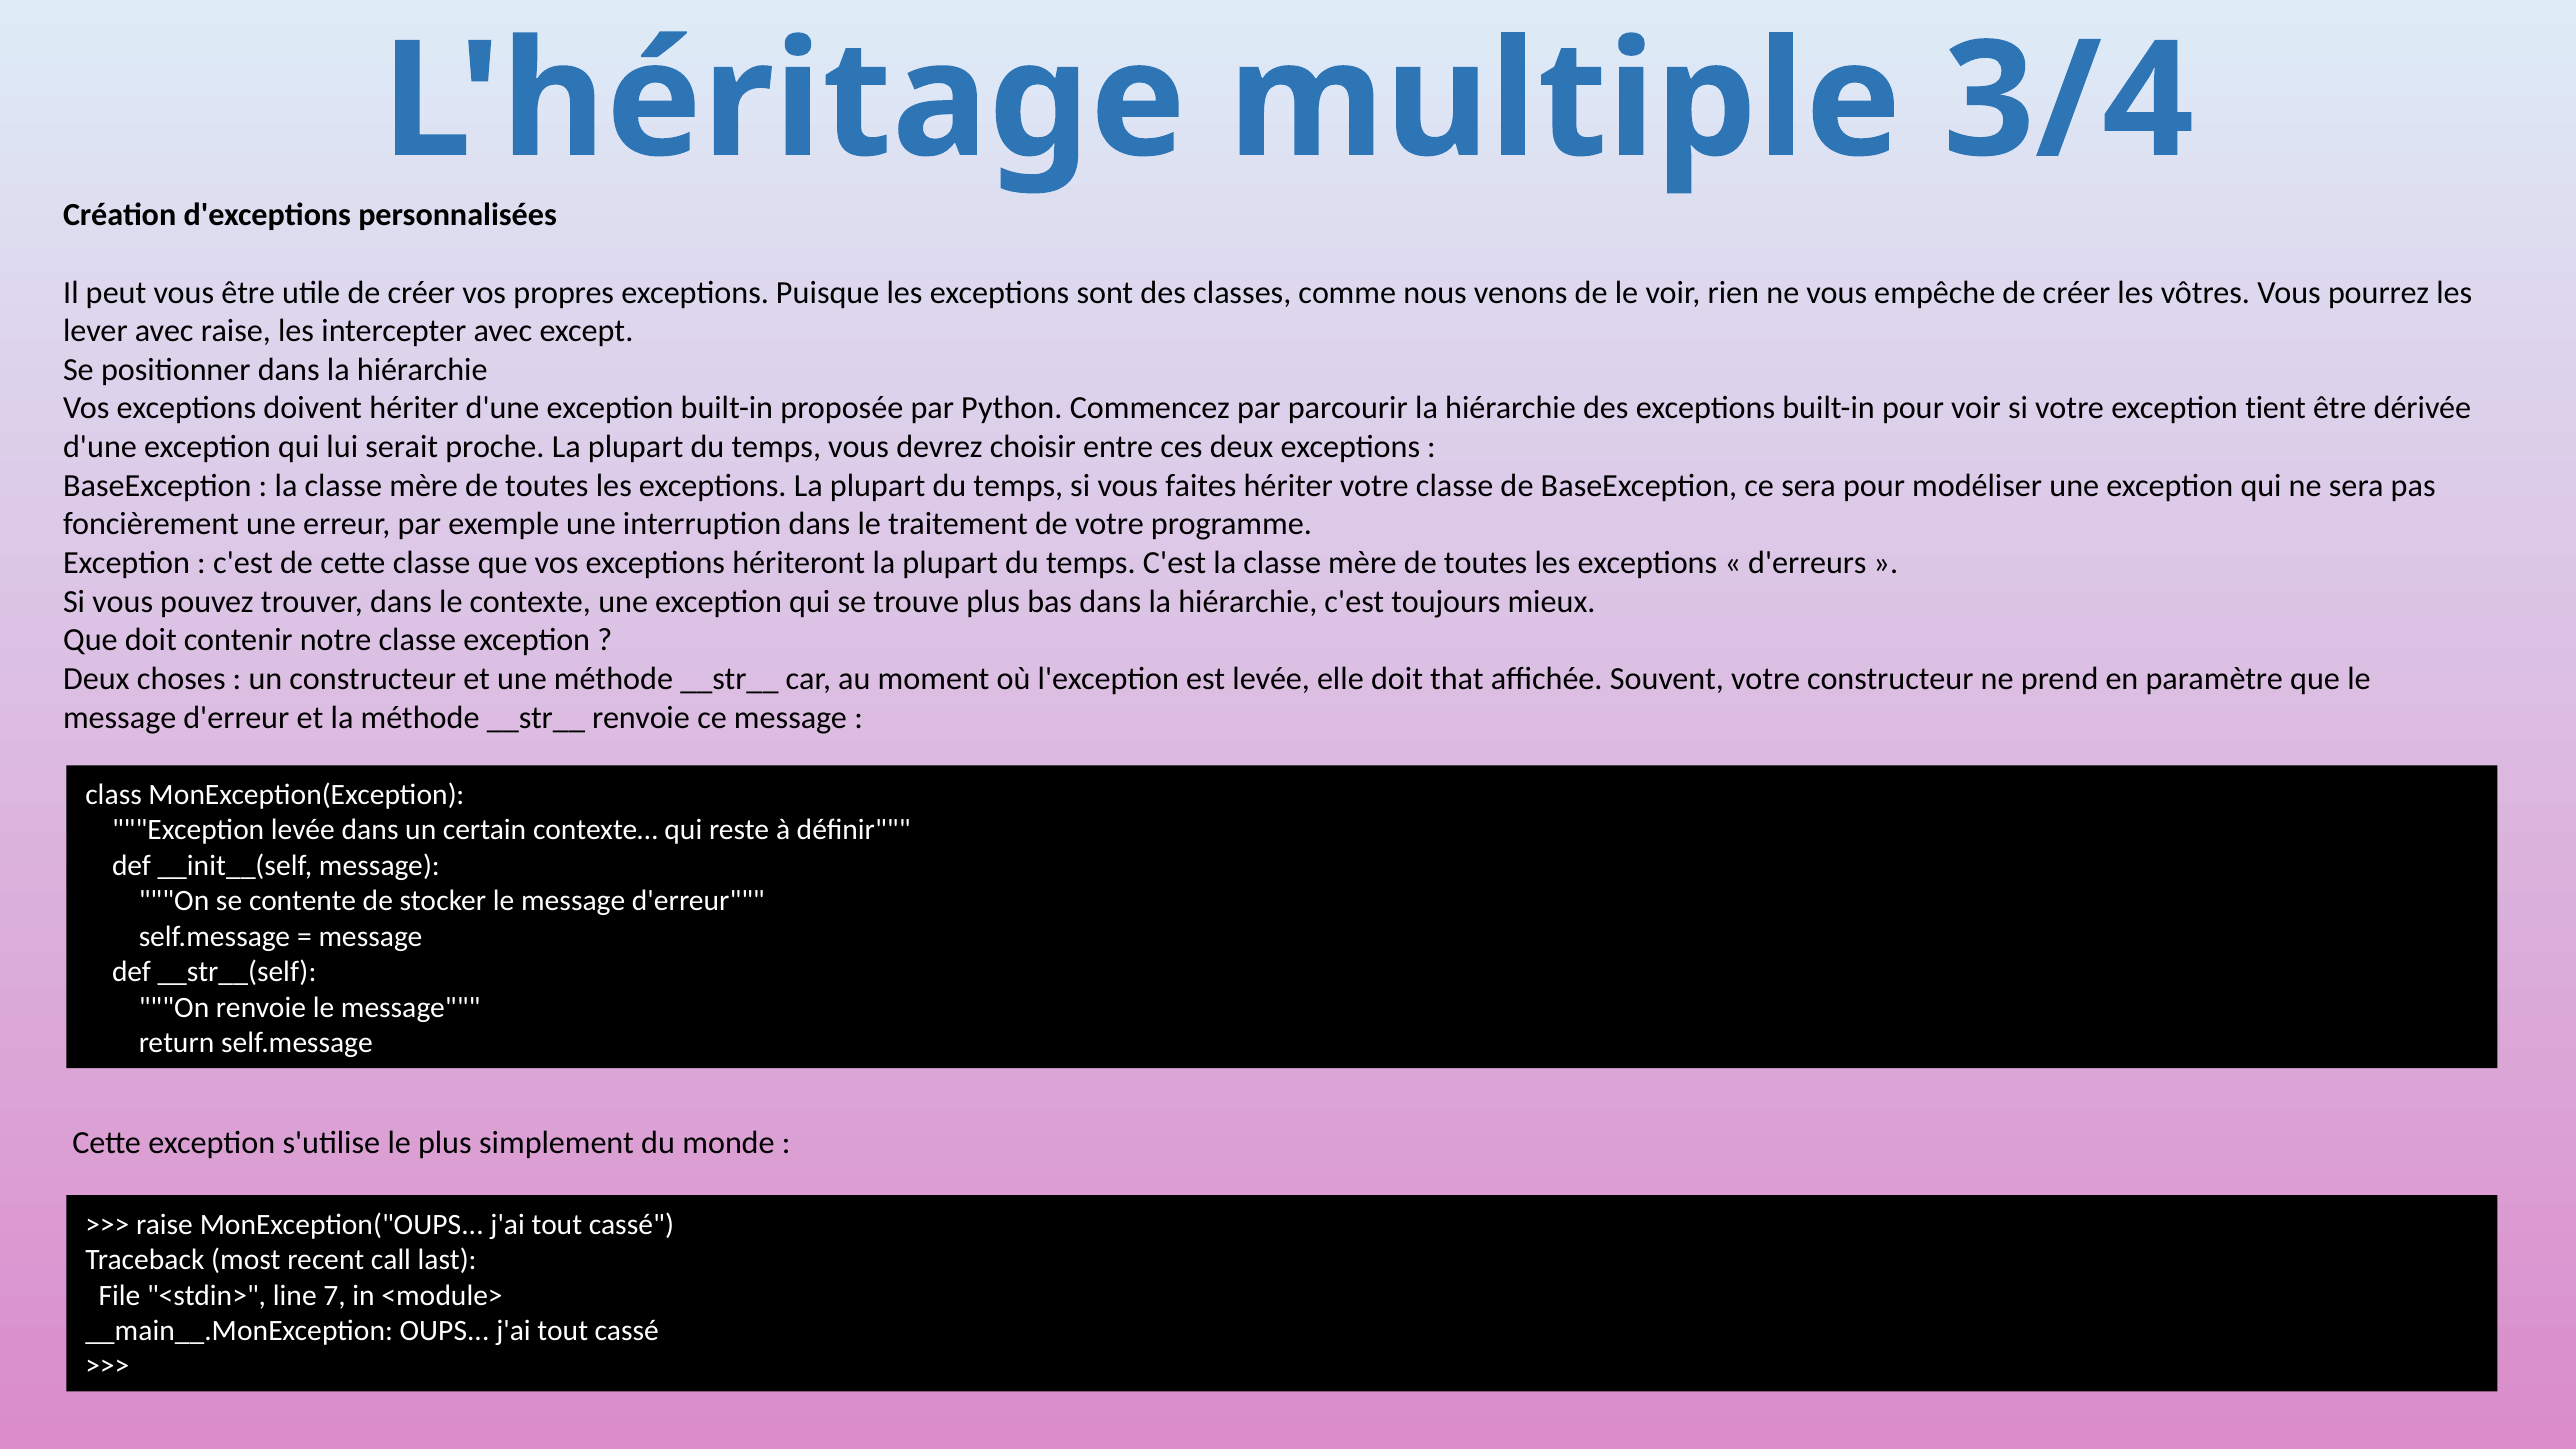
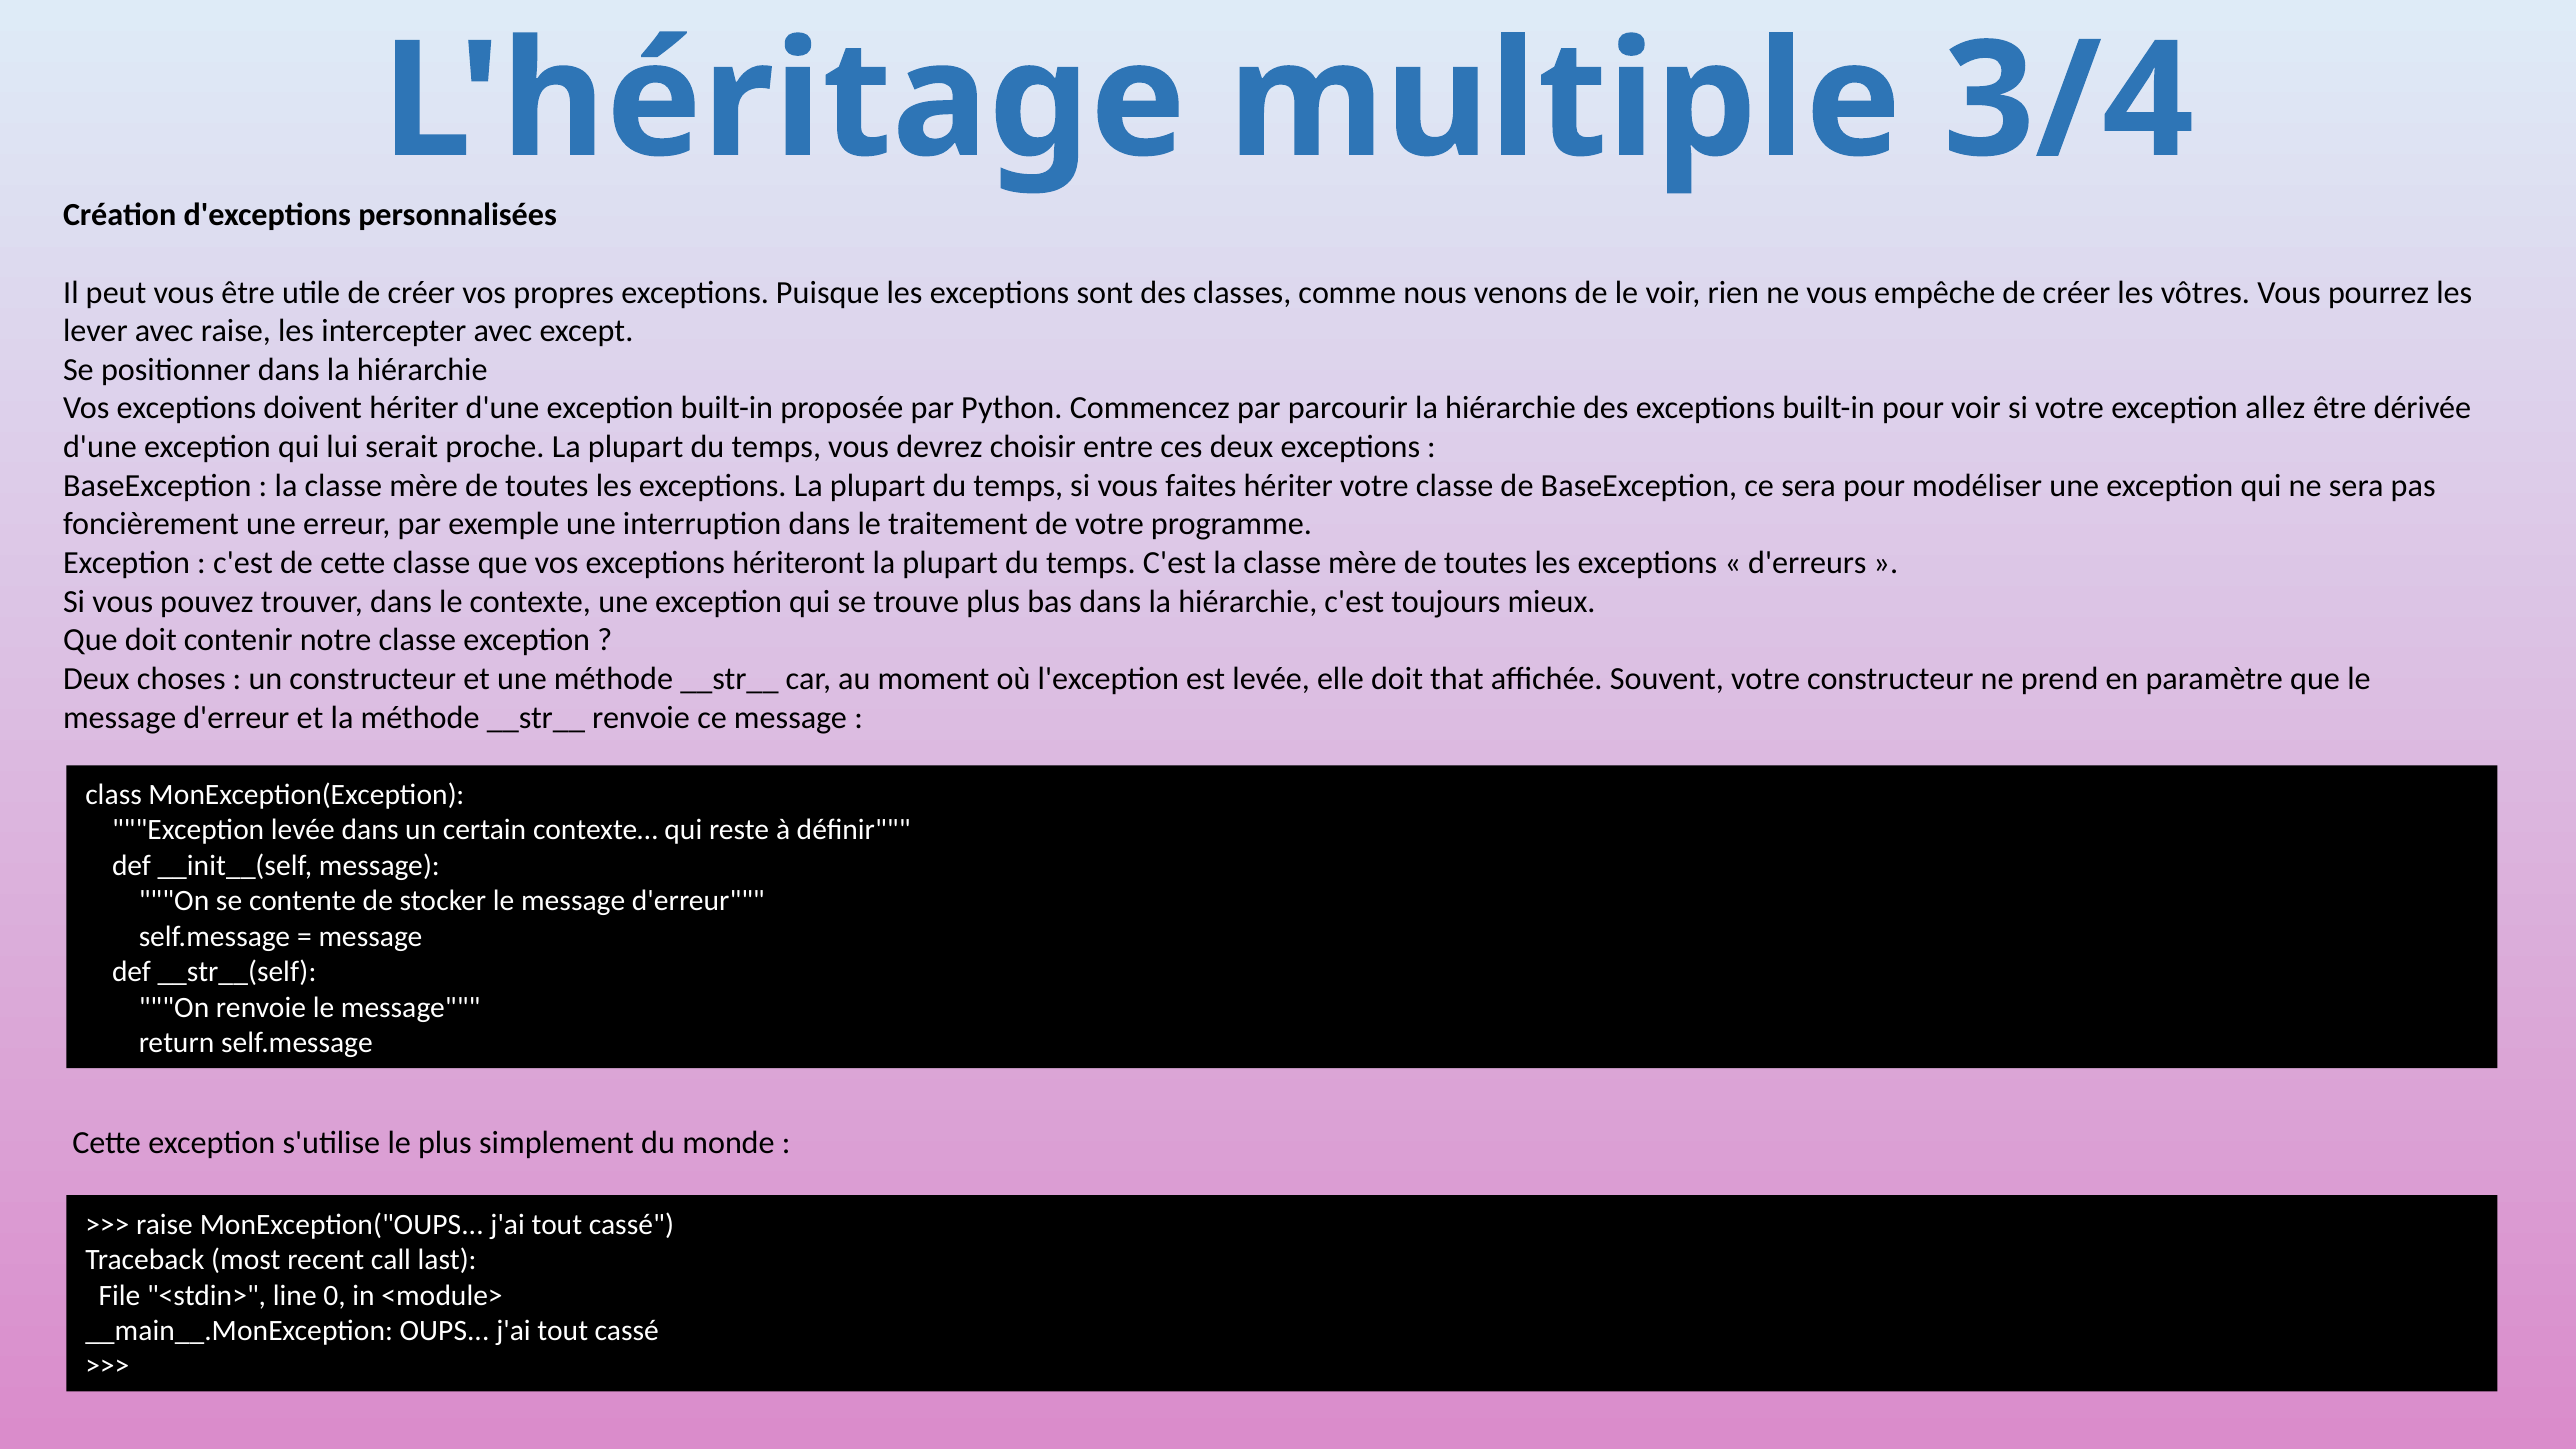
tient: tient -> allez (2275, 408)
7: 7 -> 0 (334, 1295)
